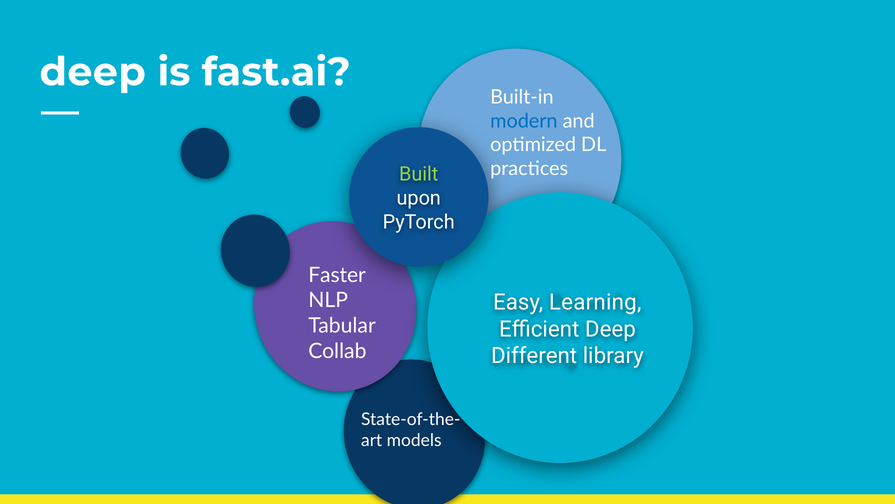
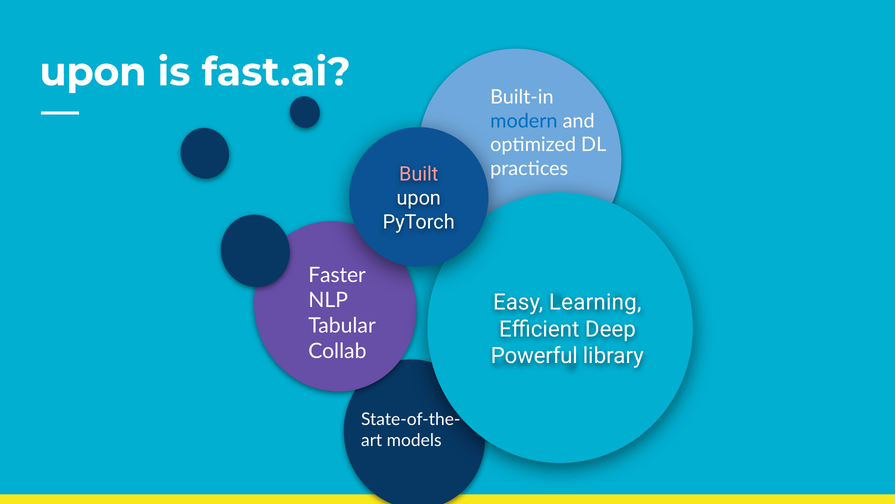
deep: deep -> upon (93, 72)
Built colour: light green -> pink (419, 174)
Different: Different -> Powerful (534, 356)
